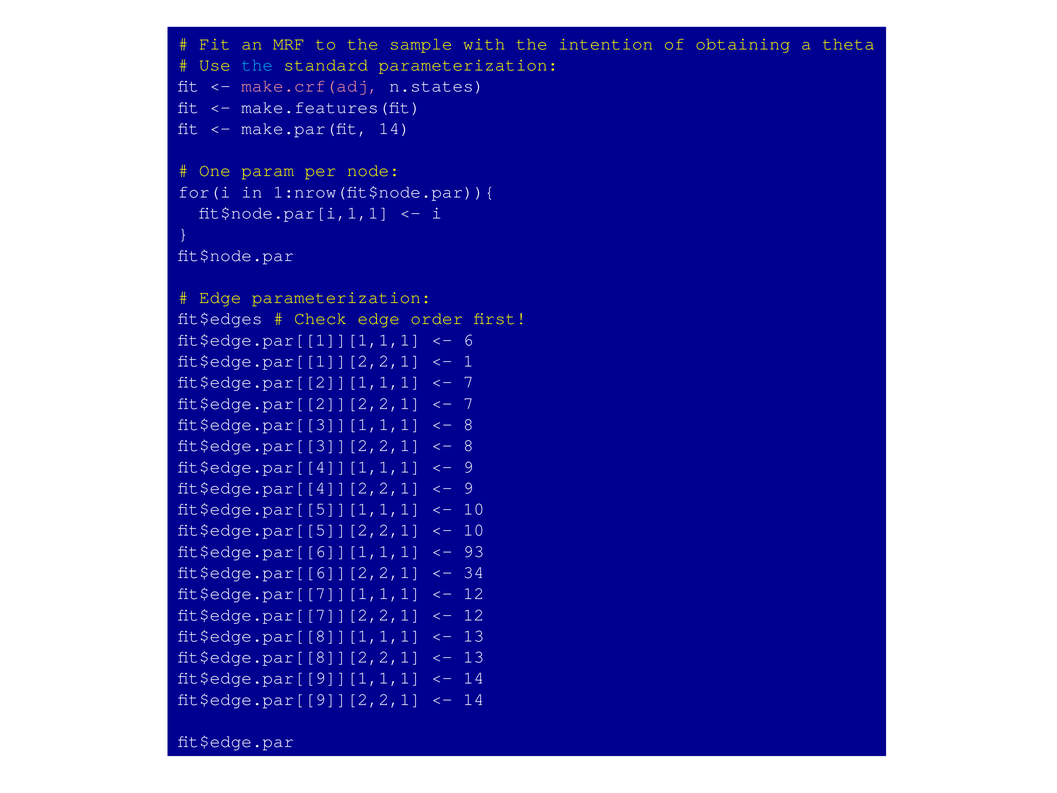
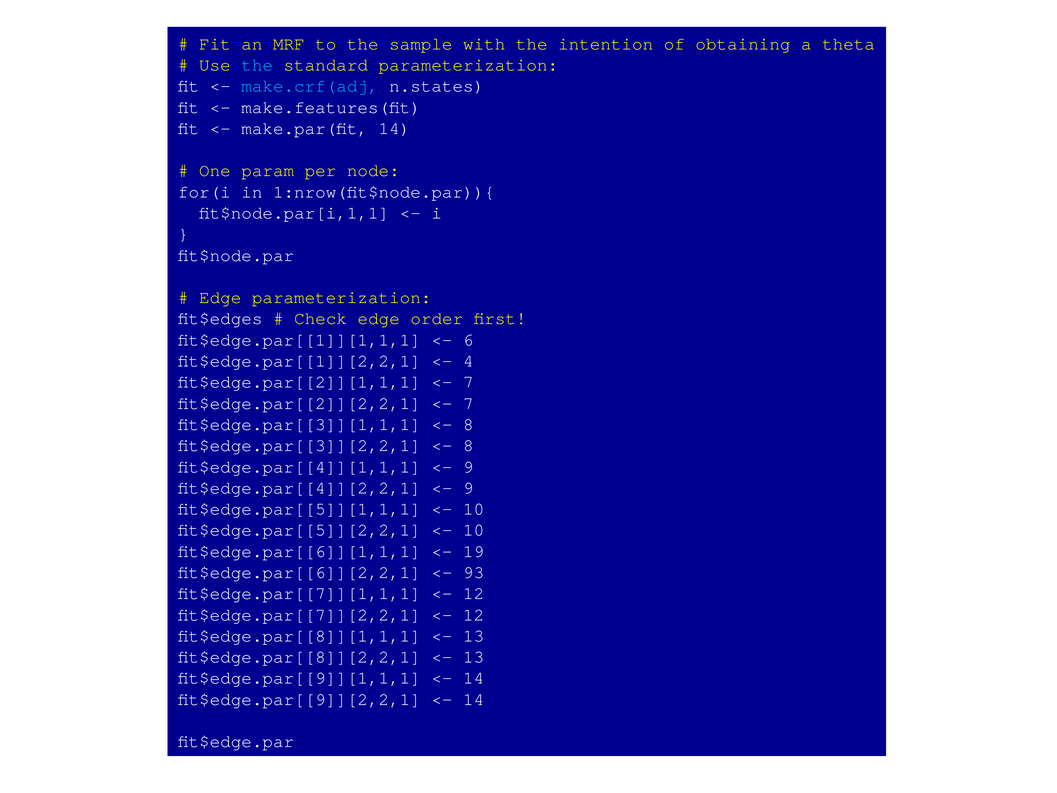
make.crf(adj colour: pink -> light blue (310, 86)
1: 1 -> 4 (468, 361)
93: 93 -> 19 (474, 551)
34: 34 -> 93 (474, 572)
